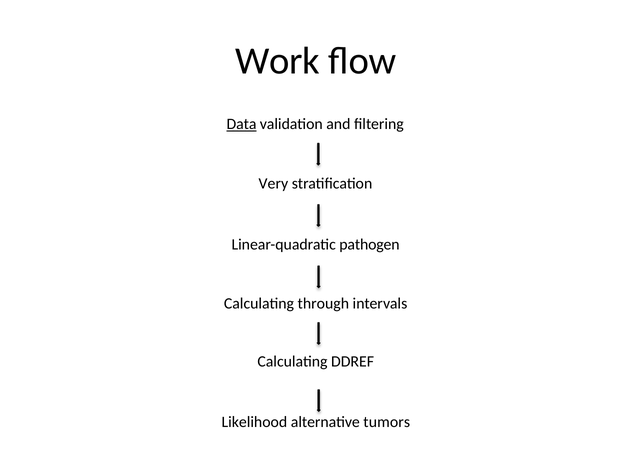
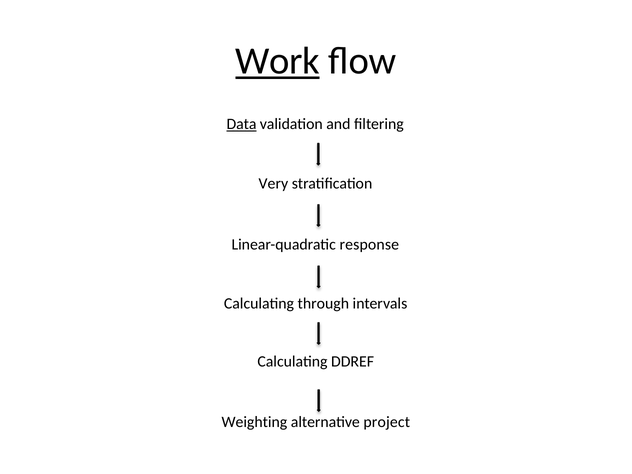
Work underline: none -> present (278, 61)
pathogen: pathogen -> response (369, 245)
Likelihood: Likelihood -> Weighting (254, 422)
tumors: tumors -> project (387, 422)
